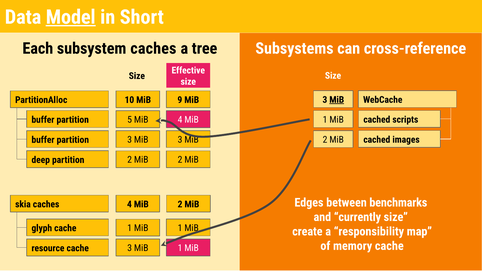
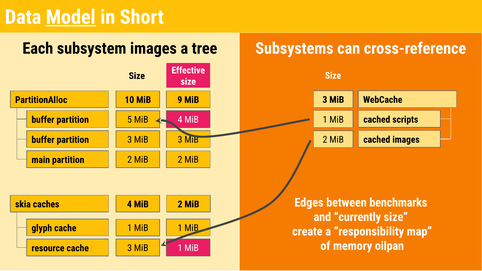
subsystem caches: caches -> images (153, 48)
MiB underline: present -> none (337, 100)
deep: deep -> main (41, 160)
memory cache: cache -> oilpan (389, 246)
